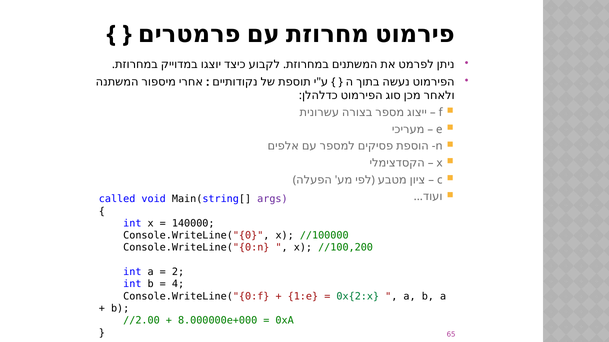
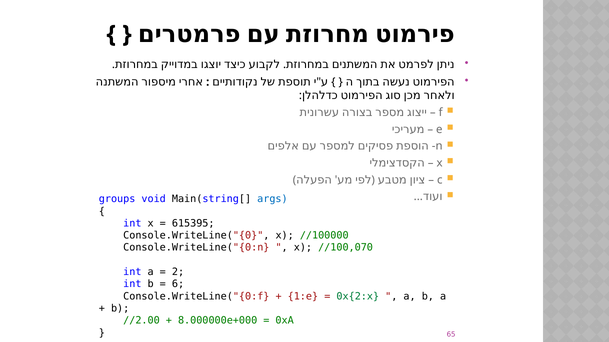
called: called -> groups (117, 199)
args colour: purple -> blue (272, 199)
140000: 140000 -> 615395 (193, 224)
//100,200: //100,200 -> //100,070 (346, 248)
4: 4 -> 6 (178, 285)
